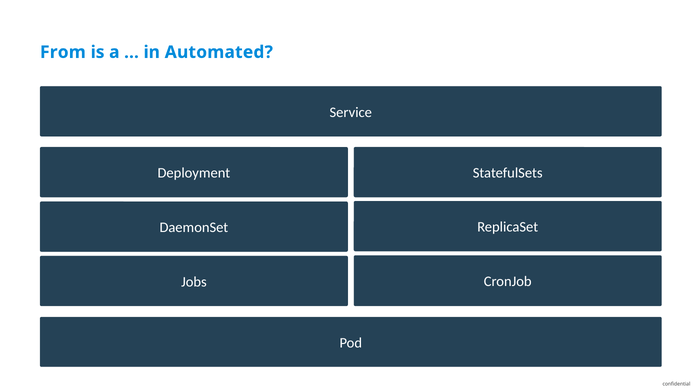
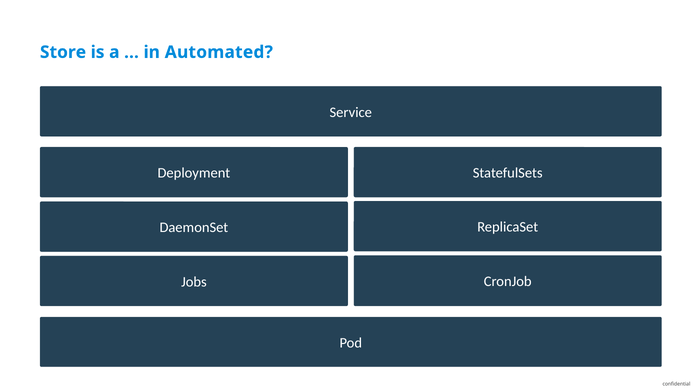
From: From -> Store (63, 52)
